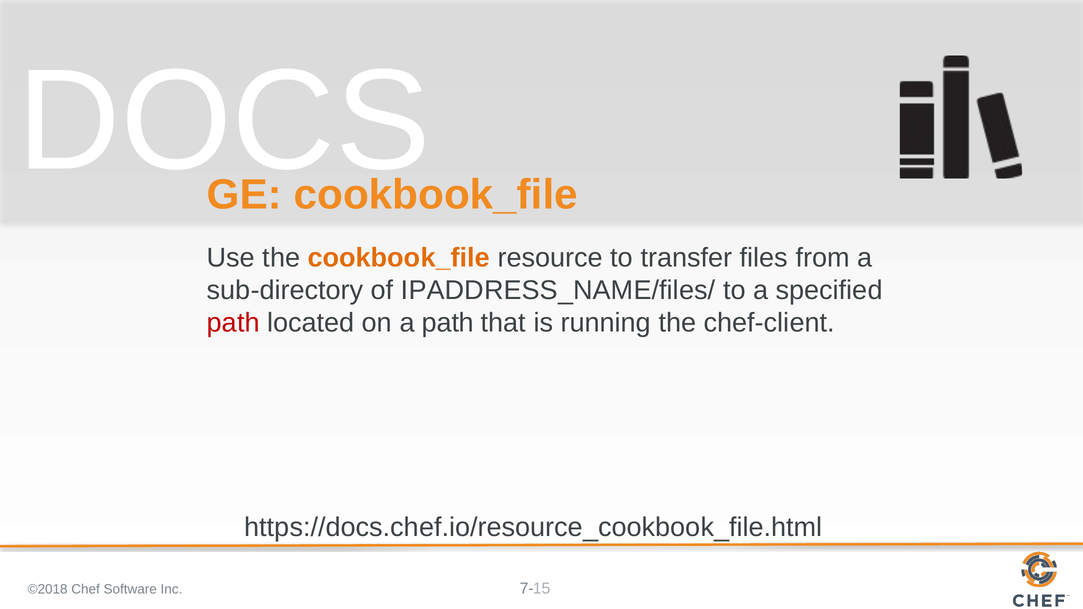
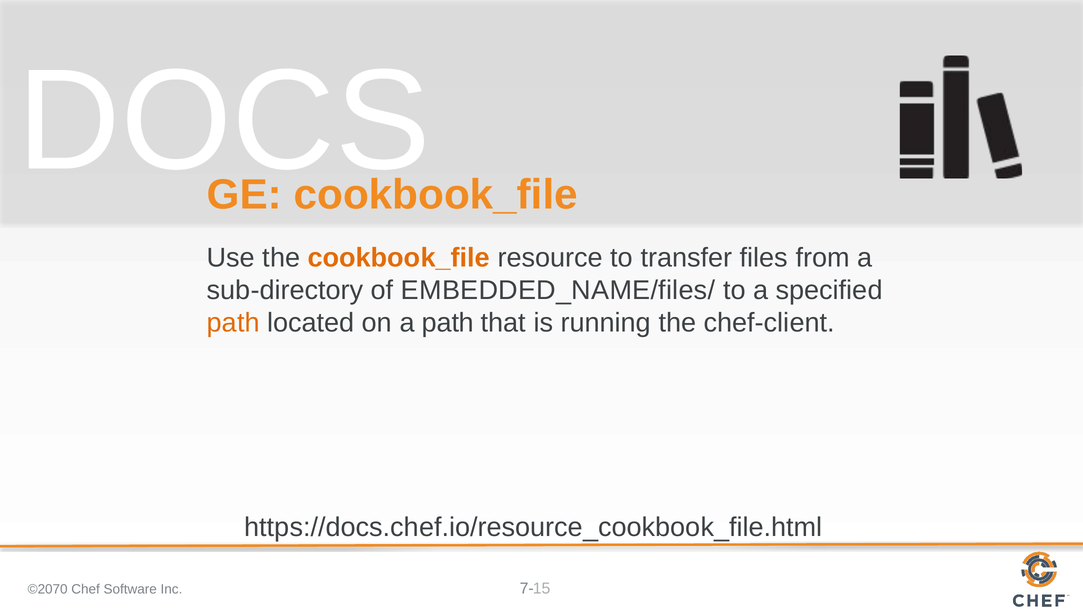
IPADDRESS_NAME/files/: IPADDRESS_NAME/files/ -> EMBEDDED_NAME/files/ (558, 290)
path colour: red -> orange (233, 323)
©2018: ©2018 -> ©2070 (48, 589)
